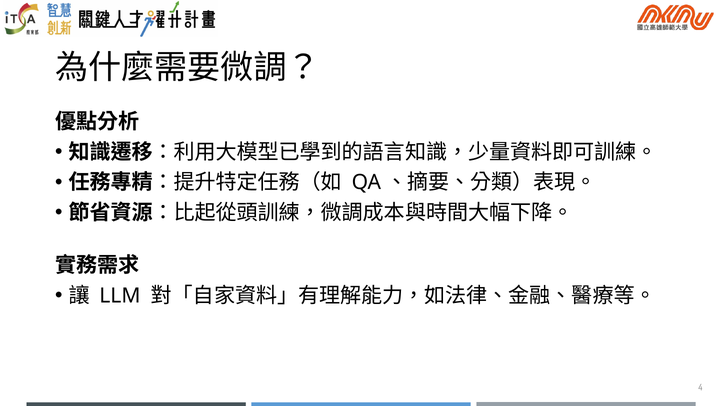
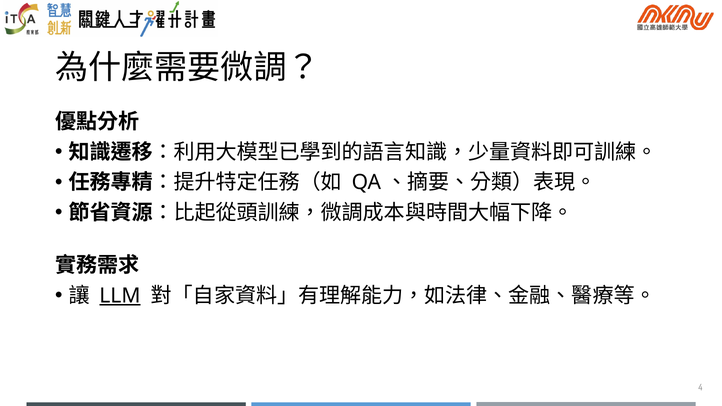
LLM underline: none -> present (120, 296)
